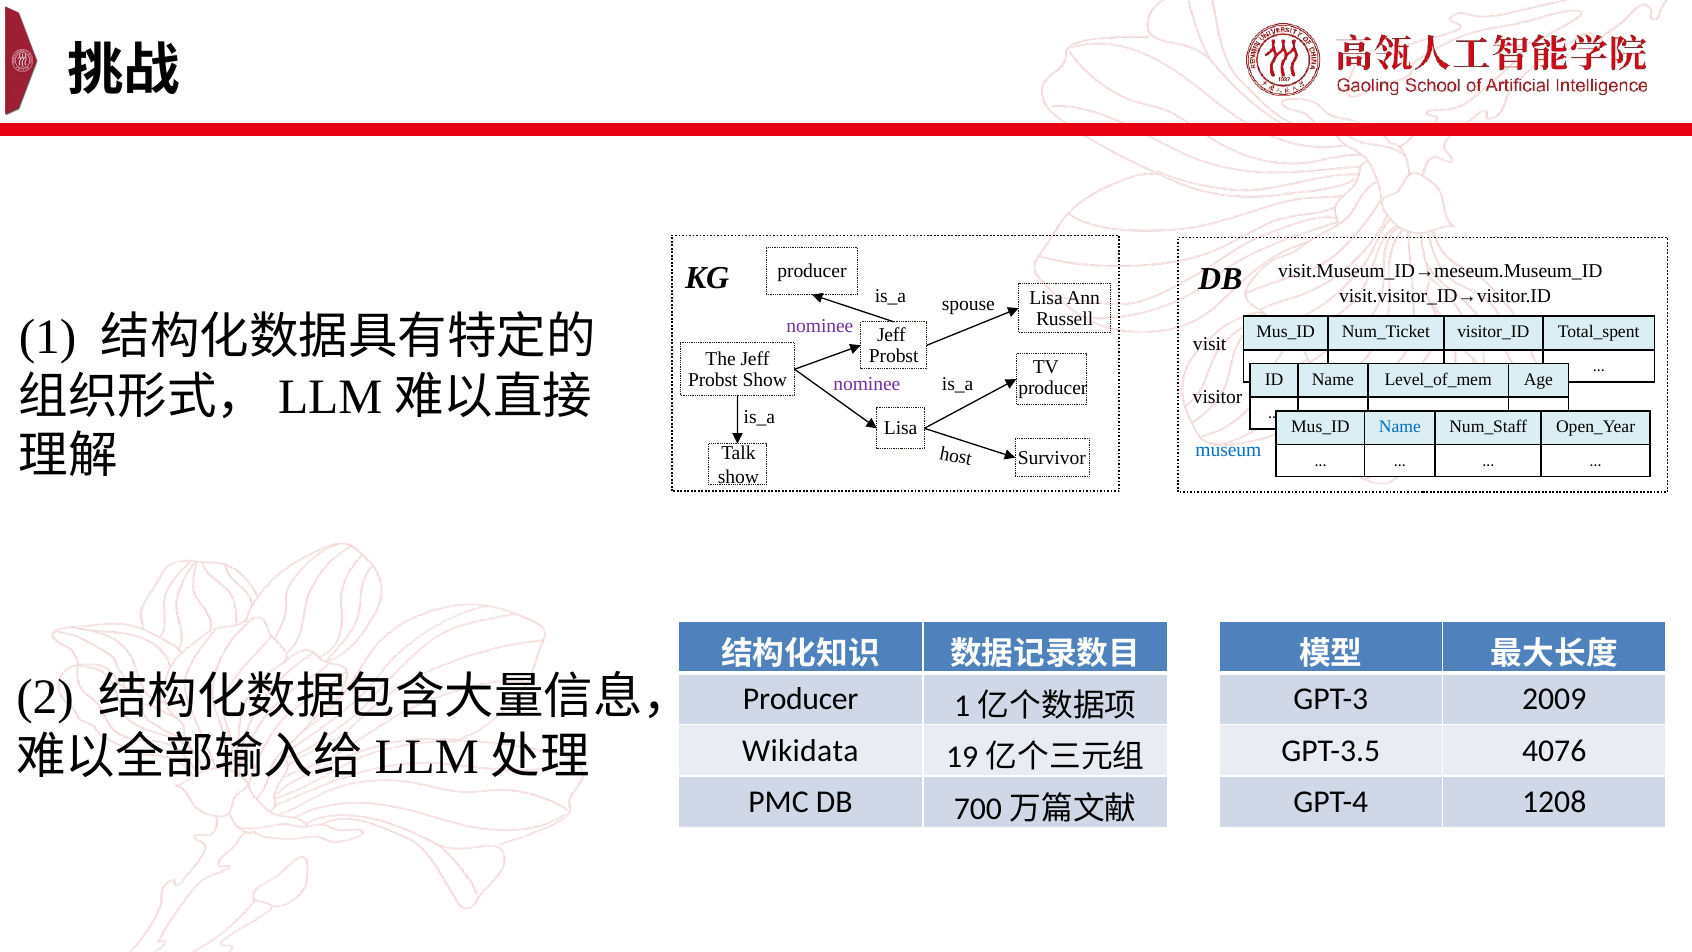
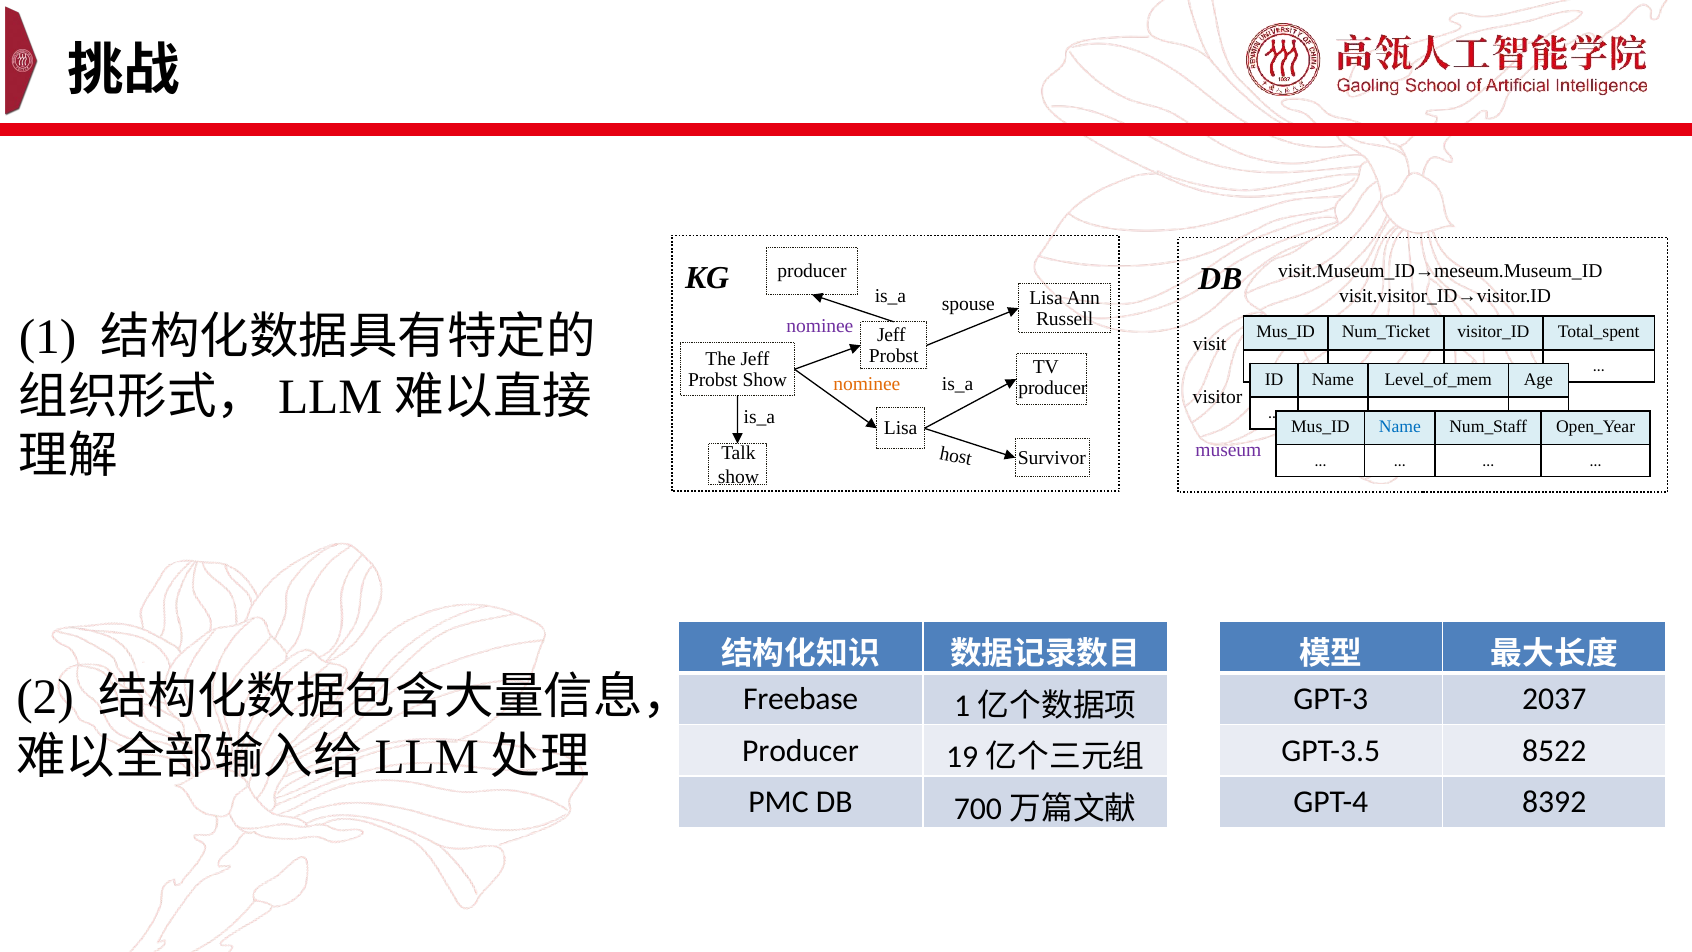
nominee colour: purple -> orange (867, 384)
museum colour: blue -> purple (1228, 450)
Producer: Producer -> Freebase (801, 699)
2009: 2009 -> 2037 (1554, 699)
Wikidata: Wikidata -> Producer (801, 750)
4076: 4076 -> 8522 (1554, 750)
1208: 1208 -> 8392 (1554, 802)
